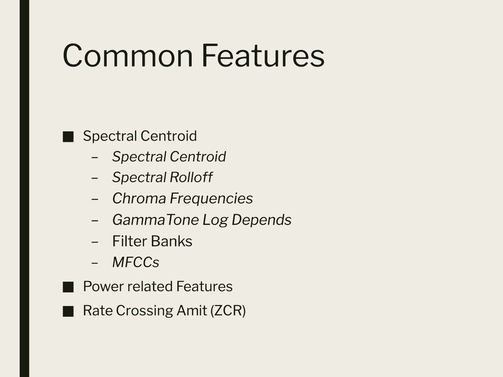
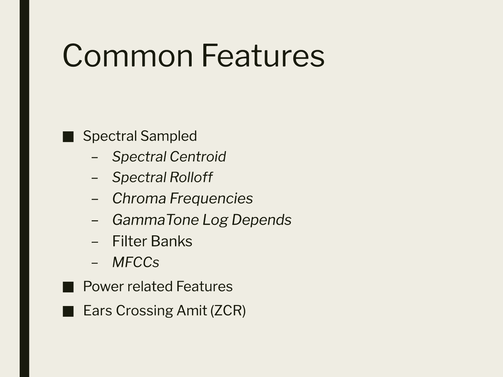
Centroid: Centroid -> Sampled (169, 136)
Rate: Rate -> Ears (98, 311)
